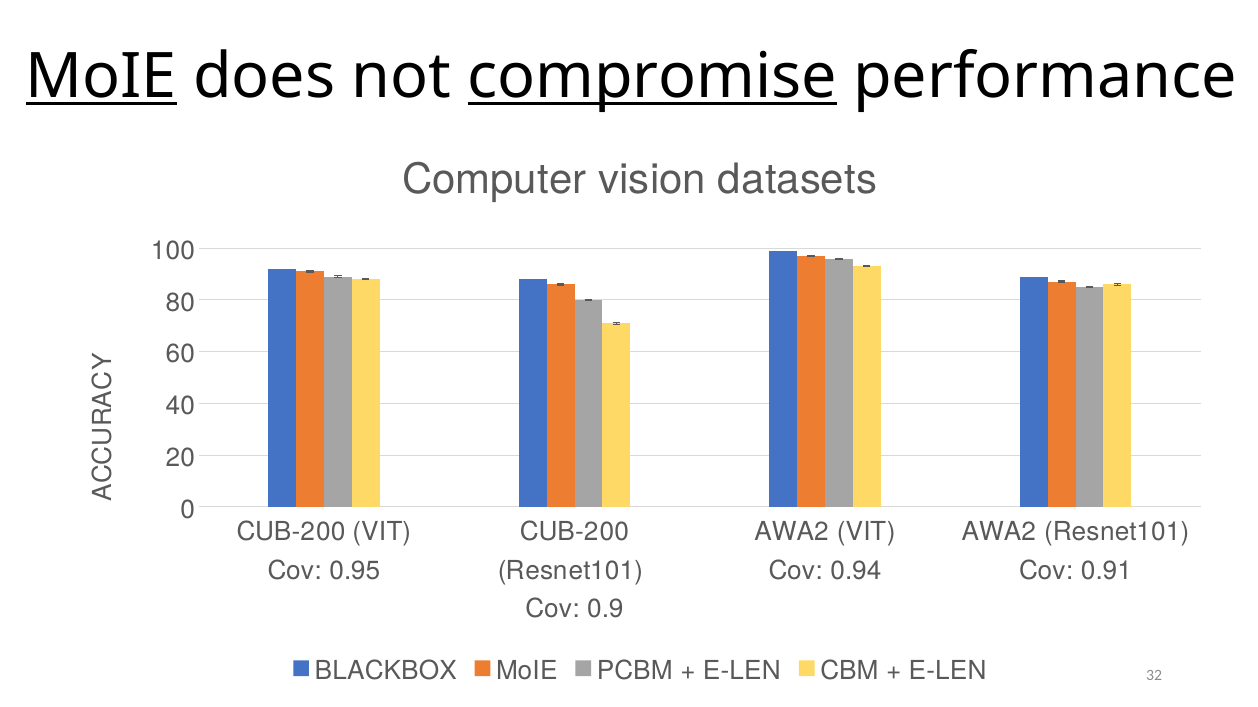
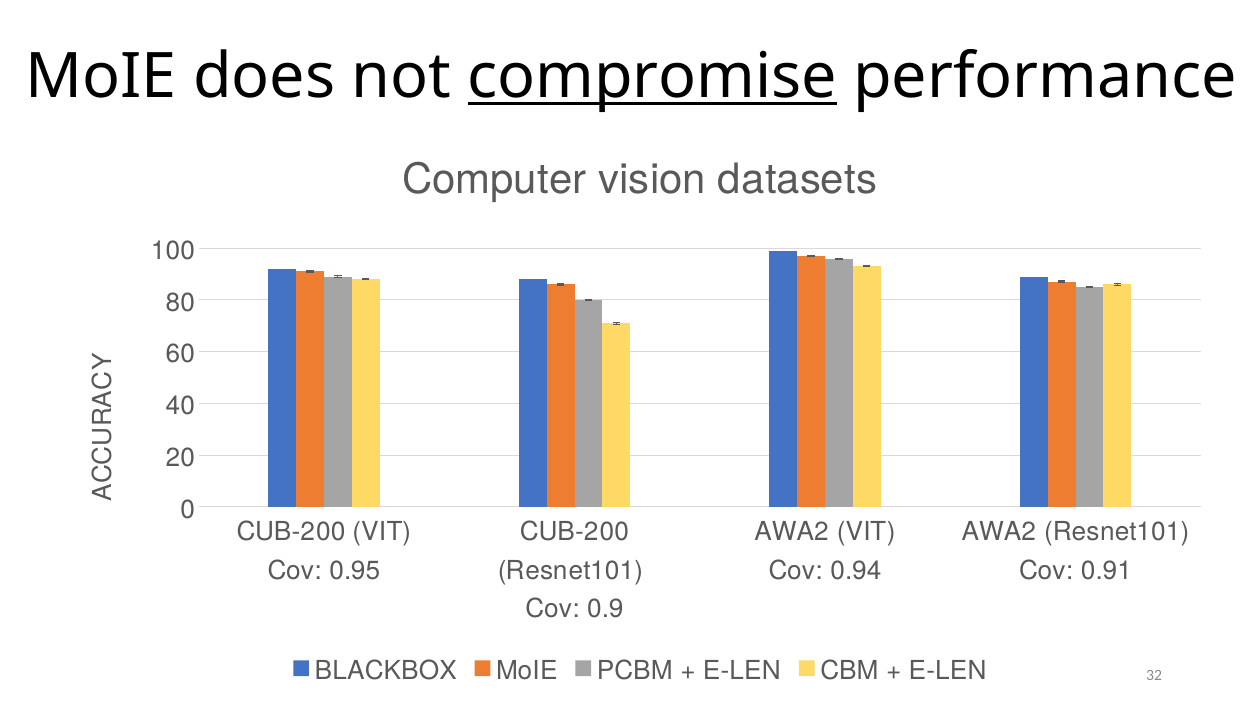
MoIE underline: present -> none (101, 77)
